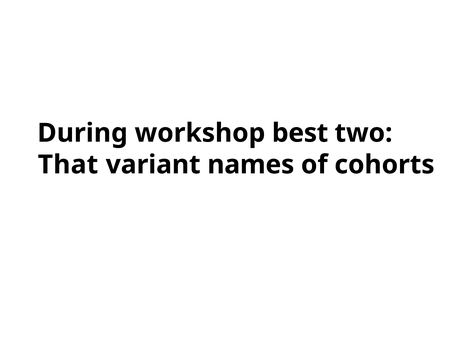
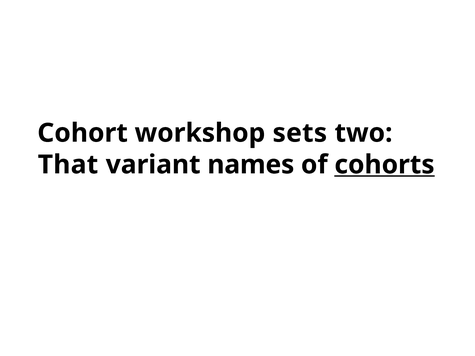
During: During -> Cohort (83, 133)
best: best -> sets (300, 133)
cohorts underline: none -> present (384, 165)
